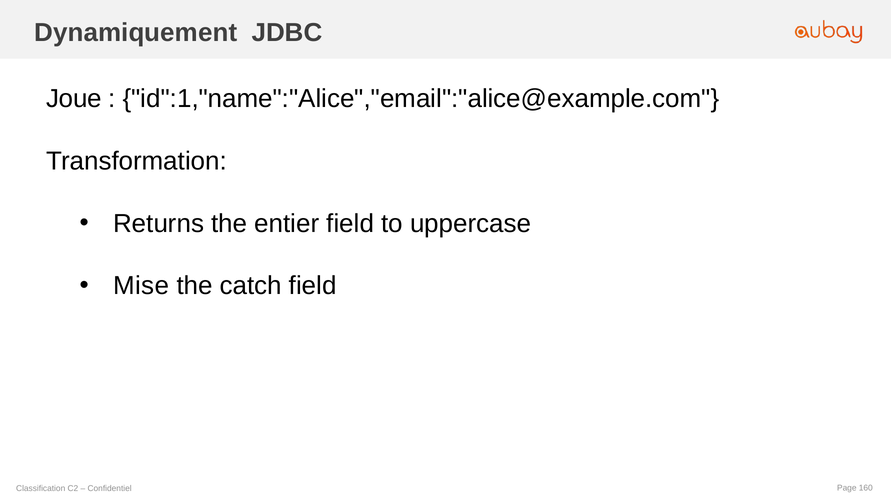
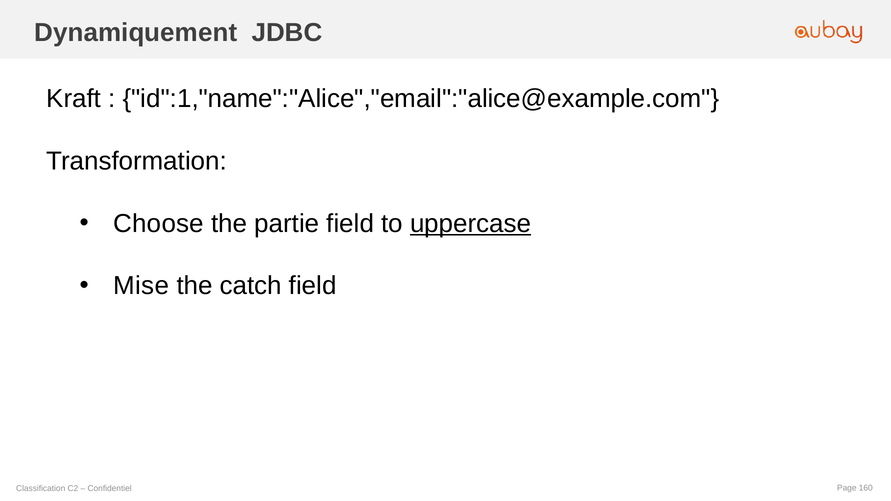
Joue: Joue -> Kraft (74, 99)
Returns: Returns -> Choose (159, 224)
entier: entier -> partie (287, 224)
uppercase underline: none -> present (471, 224)
